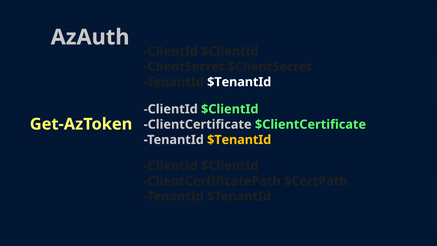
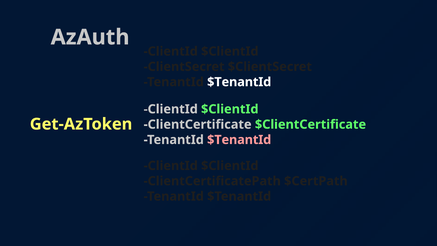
$TenantId colour: yellow -> pink (239, 140)
